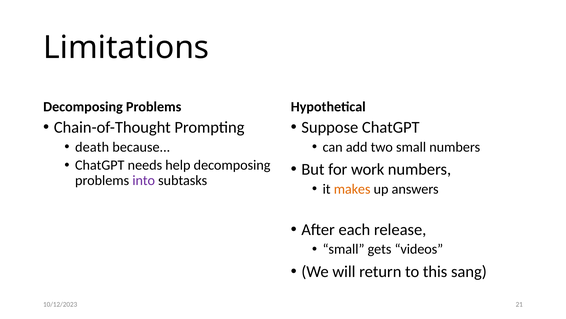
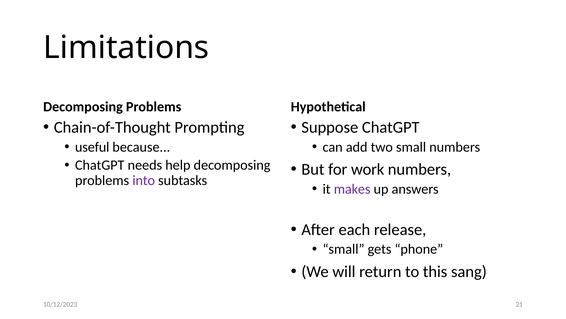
death: death -> useful (92, 147)
makes colour: orange -> purple (352, 189)
videos: videos -> phone (419, 249)
